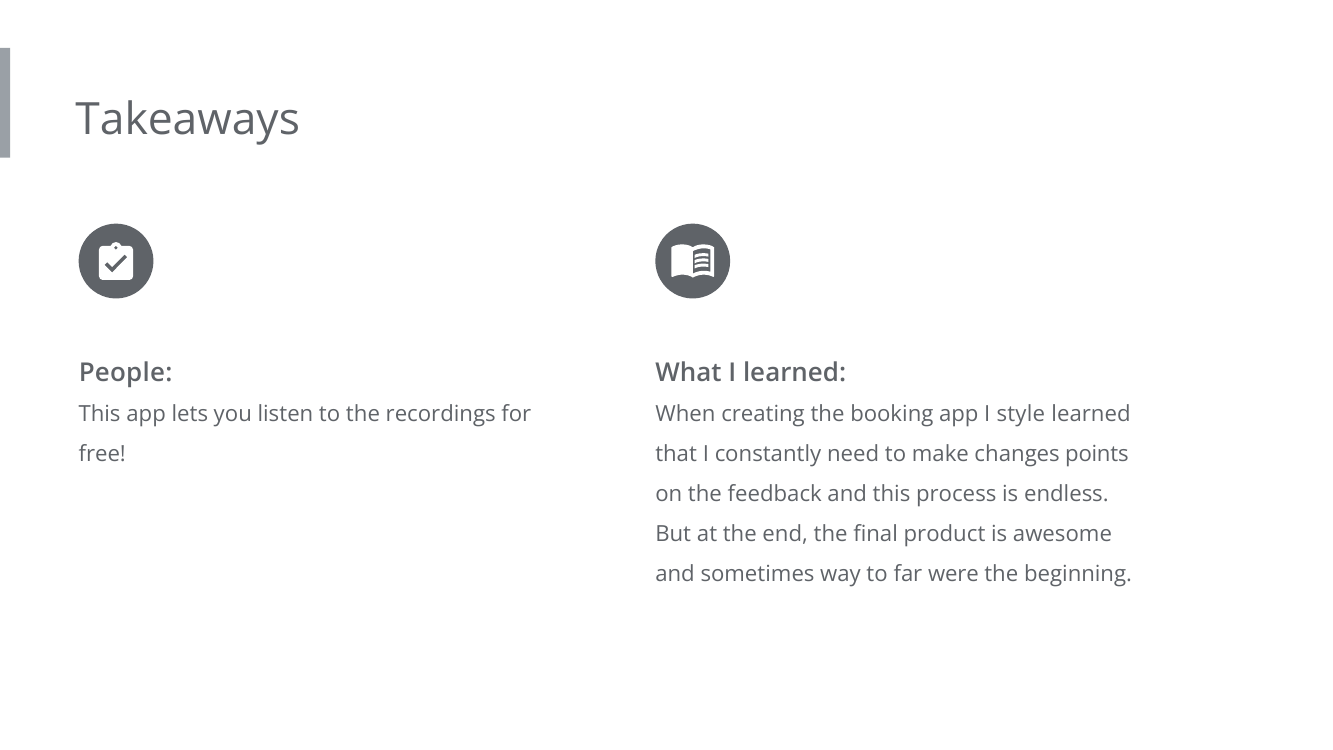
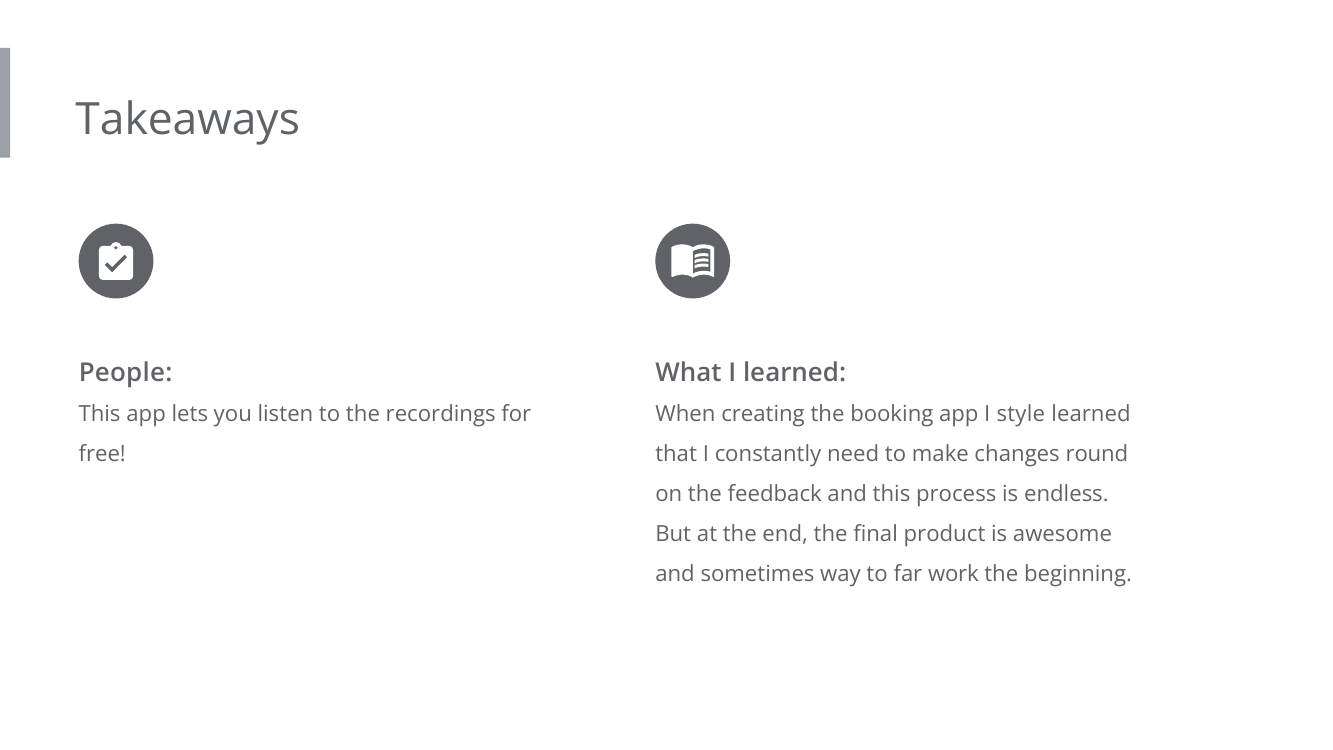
points: points -> round (1097, 454)
were: were -> work (953, 574)
